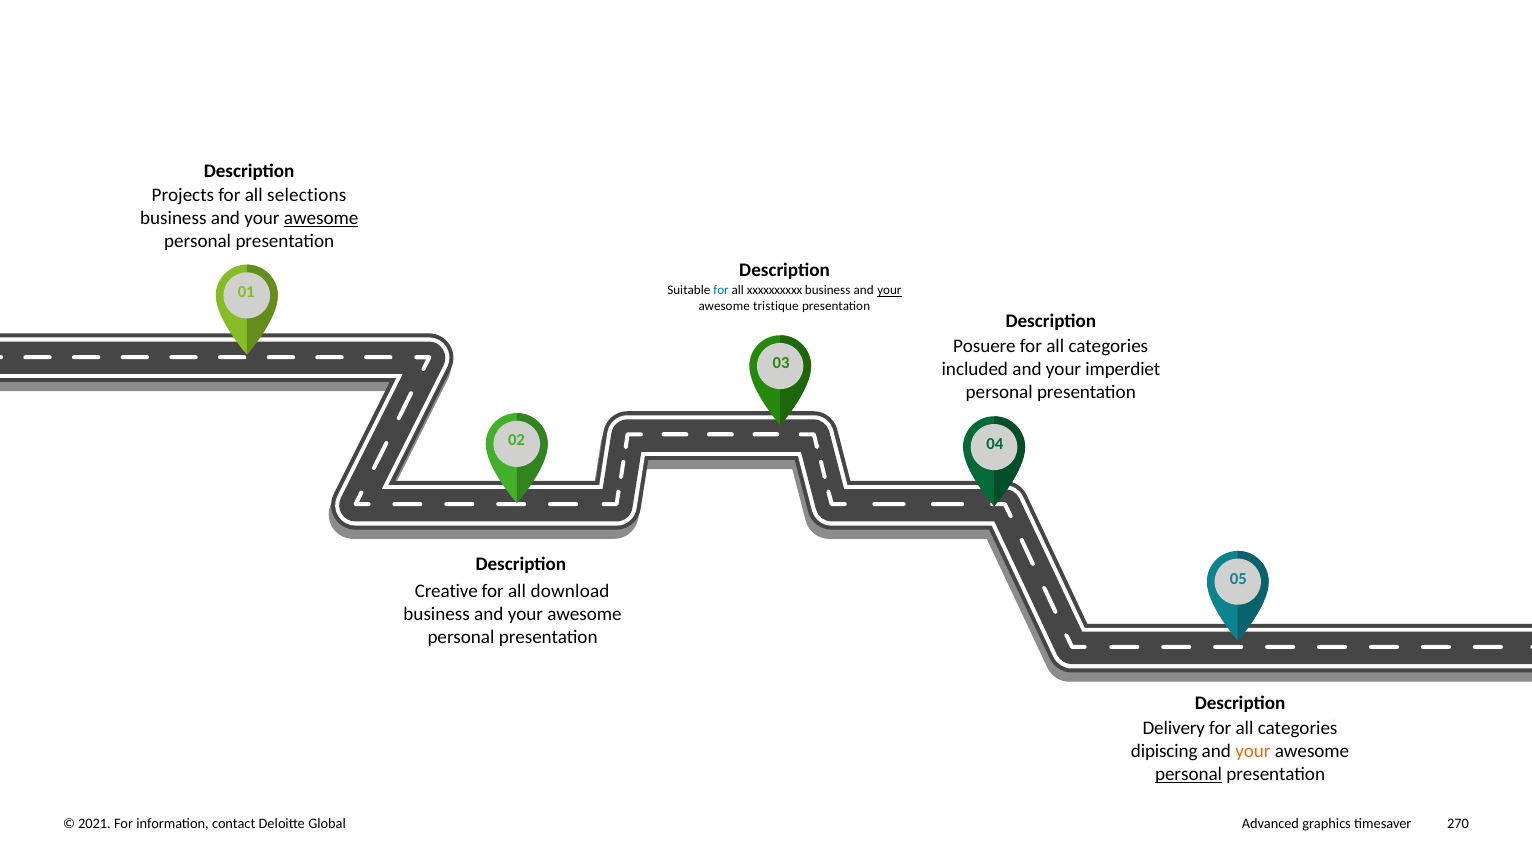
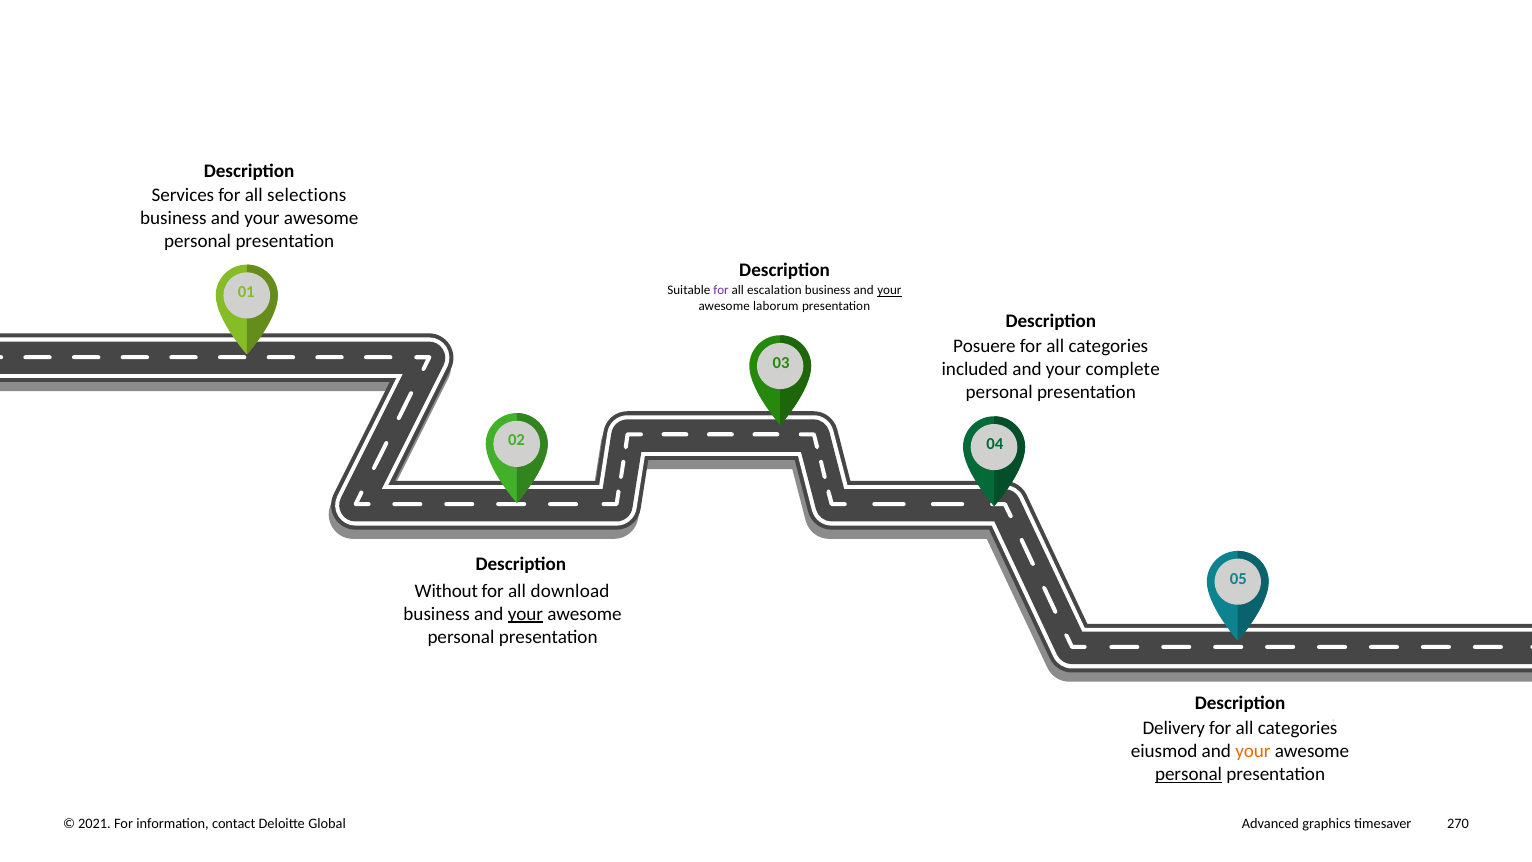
Projects: Projects -> Services (183, 196)
awesome underline: present -> none (321, 219)
for colour: blue -> purple (721, 290)
xxxxxxxxxx: xxxxxxxxxx -> escalation (774, 290)
tristique: tristique -> laborum (776, 306)
imperdiet: imperdiet -> complete (1123, 369)
Creative: Creative -> Without (446, 591)
your underline: none -> present (525, 614)
dipiscing: dipiscing -> eiusmod (1164, 751)
